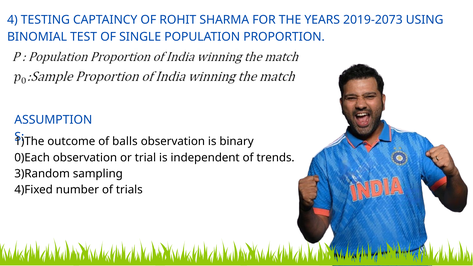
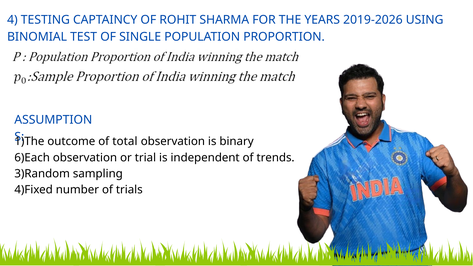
2019-2073: 2019-2073 -> 2019-2026 (373, 20)
balls: balls -> total (125, 142)
0)Each: 0)Each -> 6)Each (32, 158)
